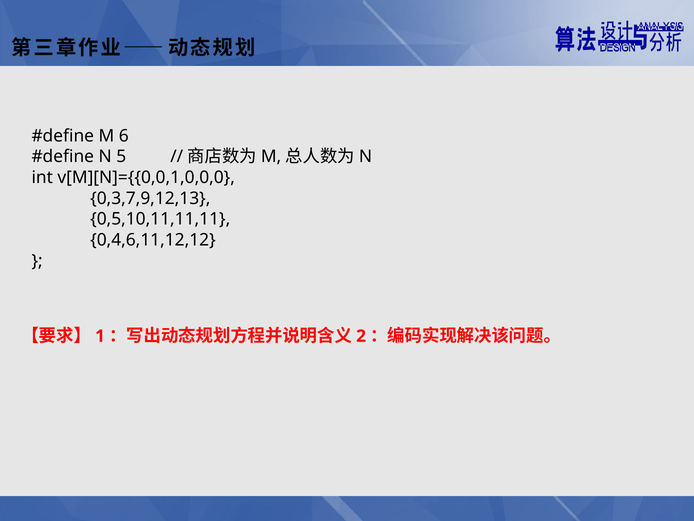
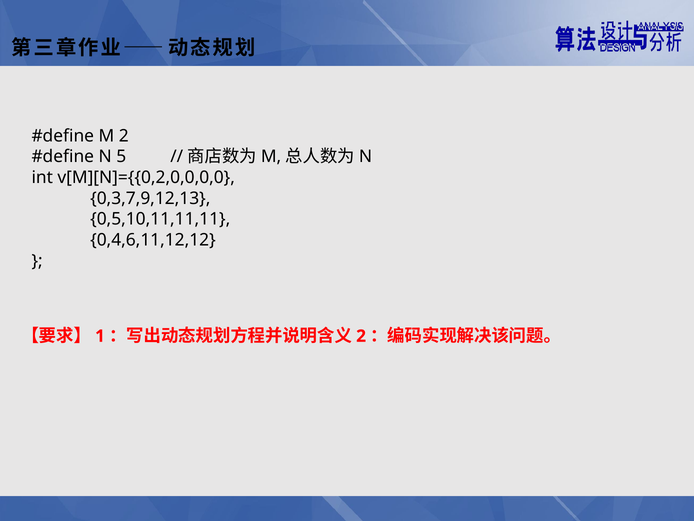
M 6: 6 -> 2 (124, 136)
v[M][N]={{0,0,1,0,0,0: v[M][N]={{0,0,1,0,0,0 -> v[M][N]={{0,2,0,0,0,0 (146, 177)
